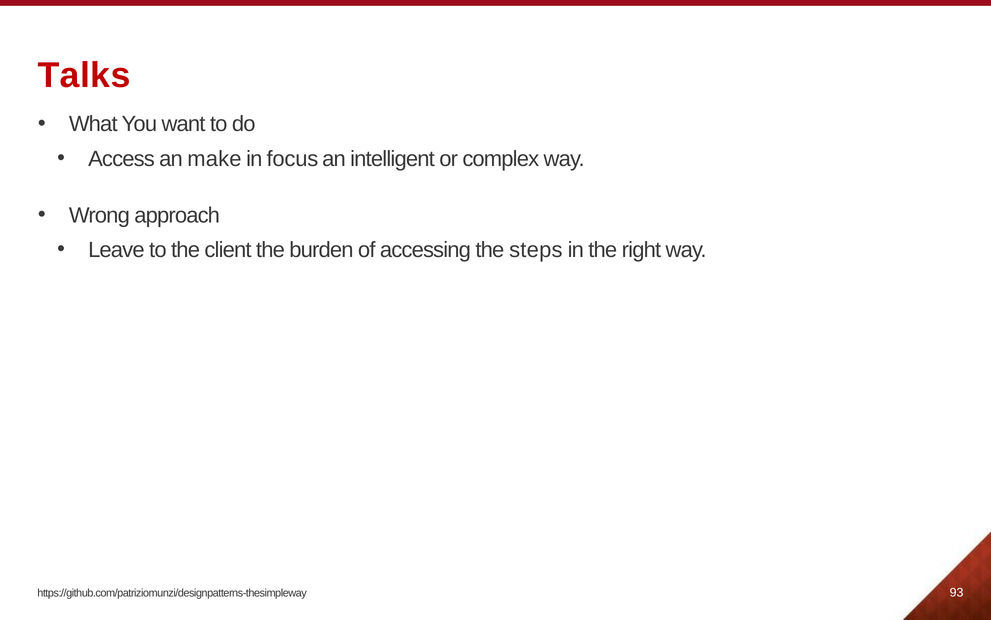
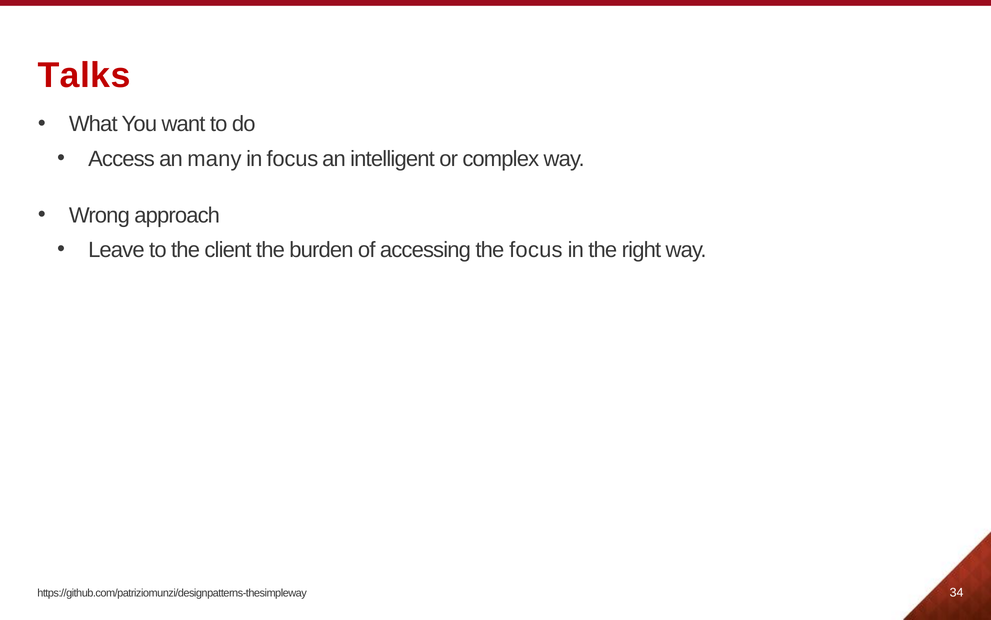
make: make -> many (214, 159)
the steps: steps -> focus (536, 250)
93: 93 -> 34 (957, 592)
